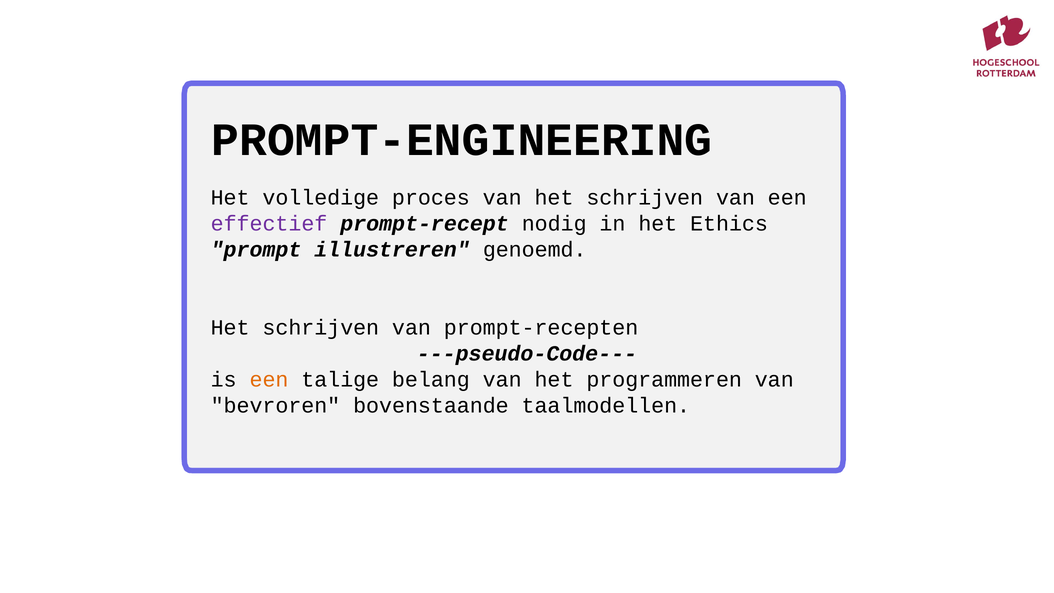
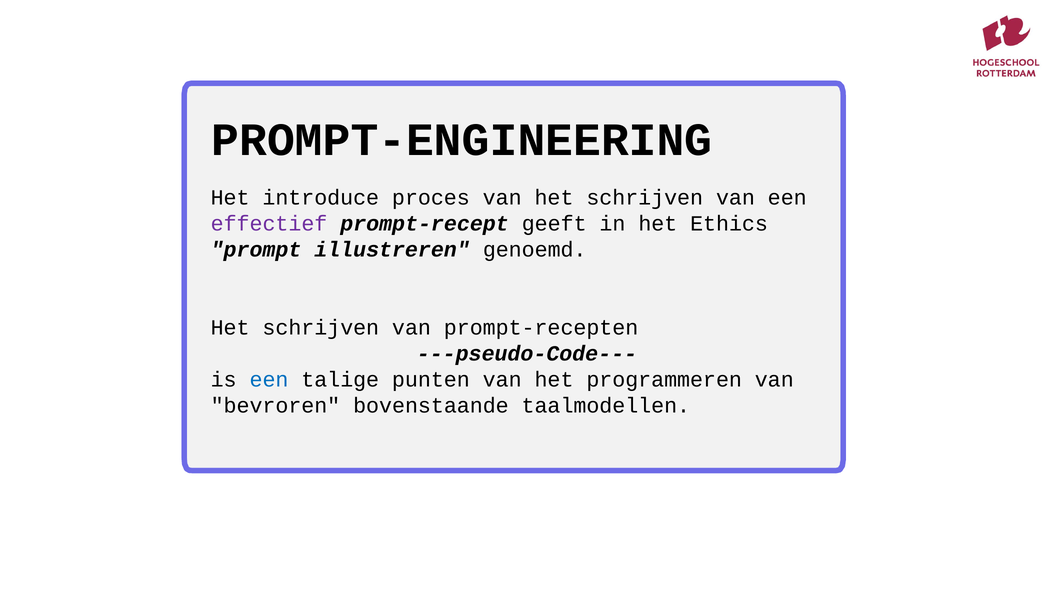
volledige: volledige -> introduce (321, 198)
nodig: nodig -> geeft (554, 224)
een colour: orange -> blue (269, 379)
belang: belang -> punten (431, 379)
